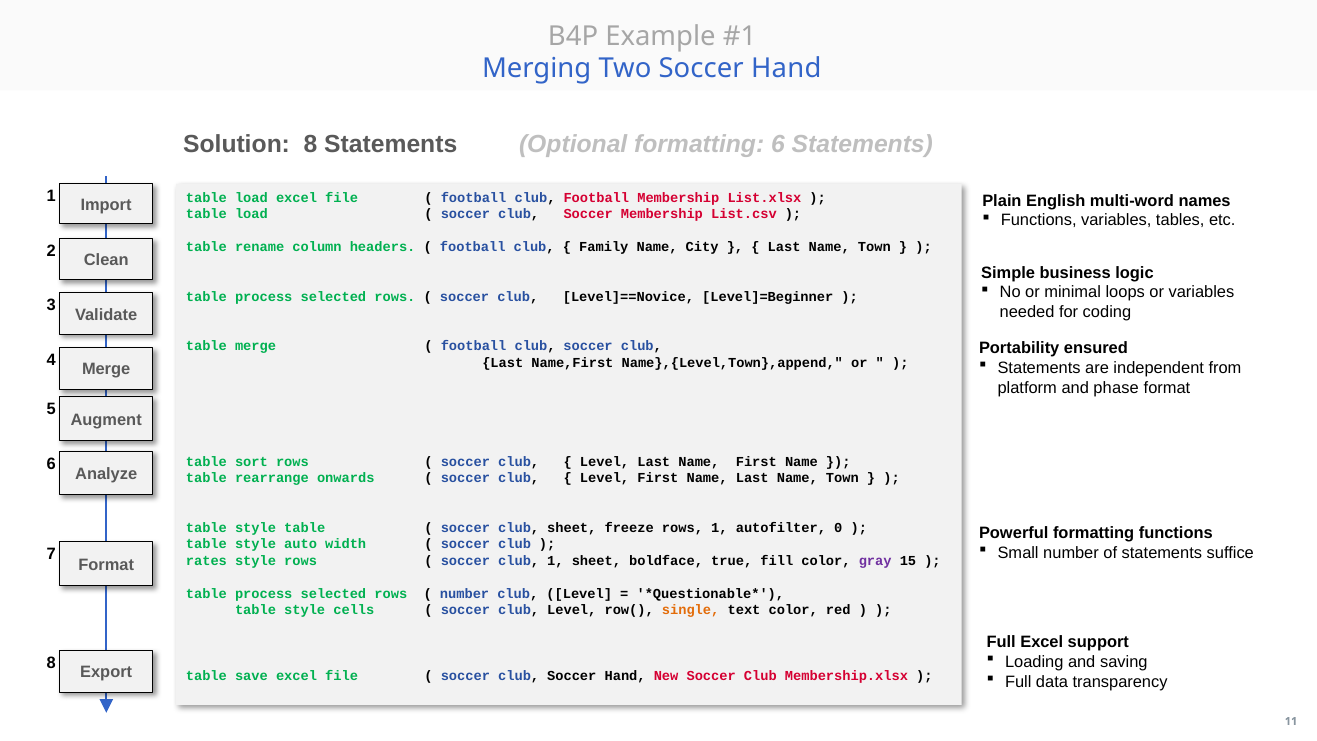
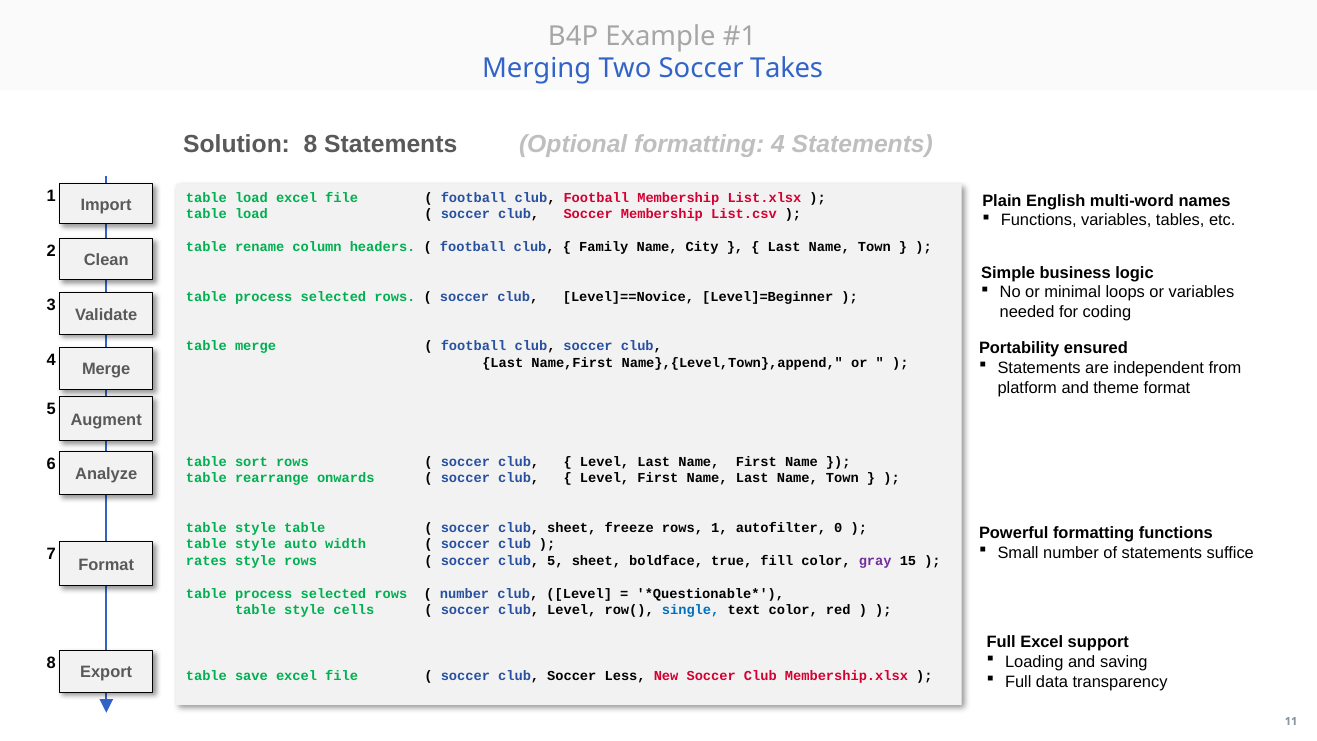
Two Soccer Hand: Hand -> Takes (787, 69)
formatting 6: 6 -> 4 (778, 144)
phase: phase -> theme (1116, 388)
club 1: 1 -> 5 (555, 561)
single colour: orange -> blue (691, 610)
club Soccer Hand: Hand -> Less (625, 676)
